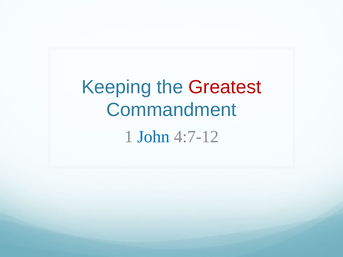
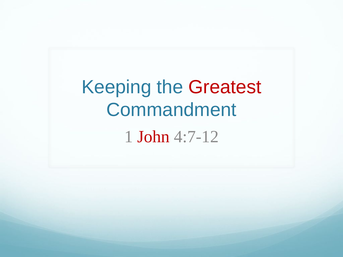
John colour: blue -> red (153, 137)
